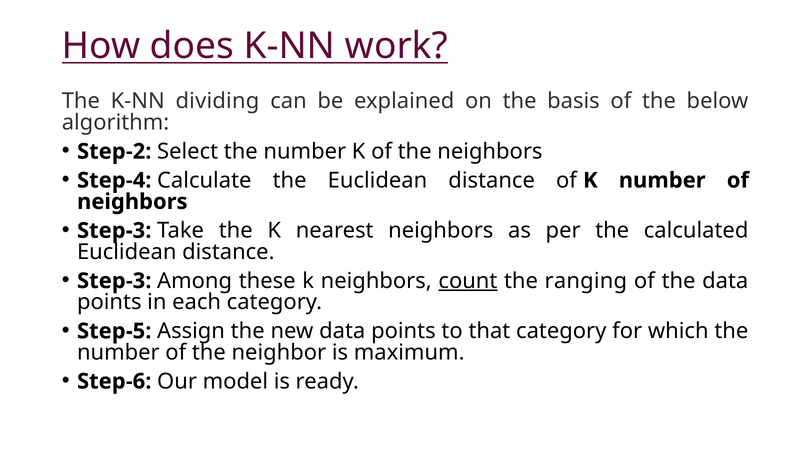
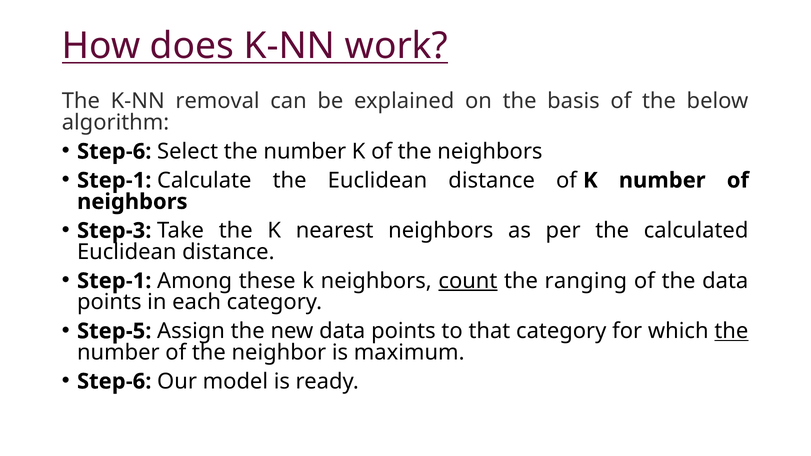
dividing: dividing -> removal (218, 101)
Step-2: Step-2 -> Step-6 (114, 152)
Step-4: Step-4 -> Step-1 (114, 180)
Step-3: Step-3 -> Step-1 (114, 281)
the underline: none -> present (731, 331)
